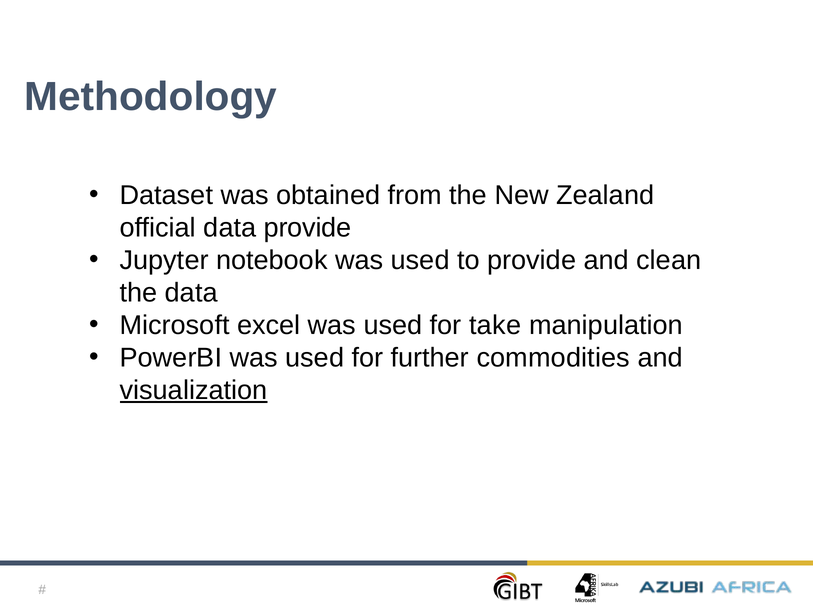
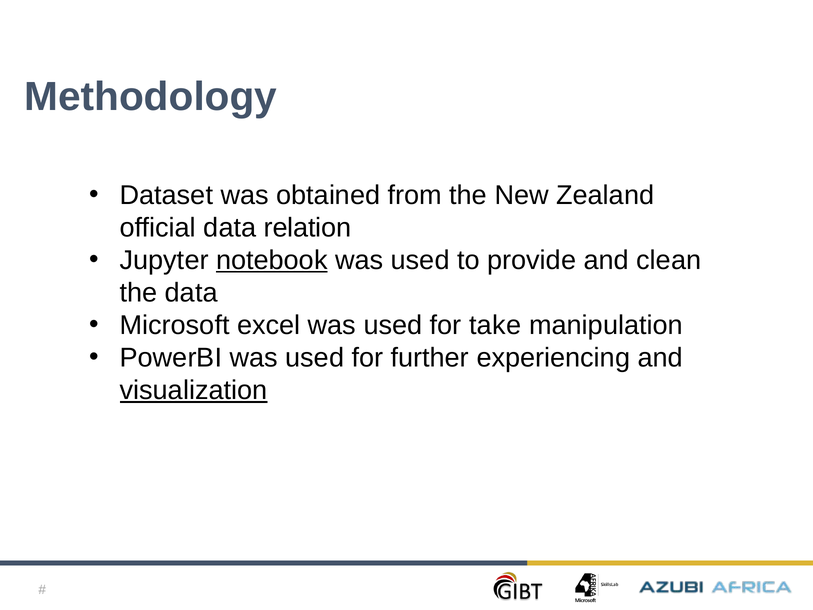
data provide: provide -> relation (307, 228)
notebook underline: none -> present (272, 260)
commodities: commodities -> experiencing (553, 358)
